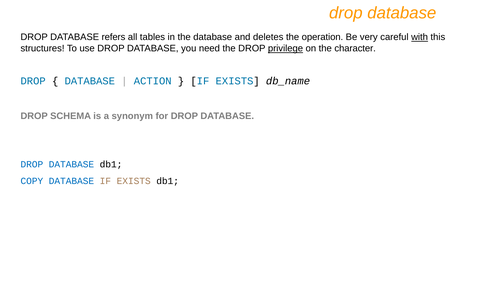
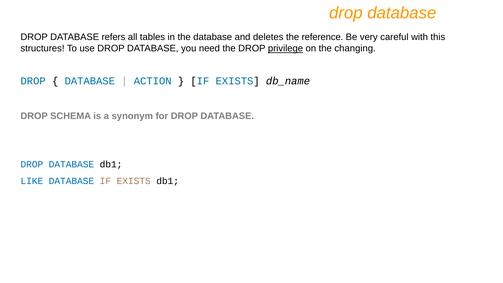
operation: operation -> reference (322, 37)
with underline: present -> none (420, 37)
character: character -> changing (355, 48)
COPY: COPY -> LIKE (32, 181)
